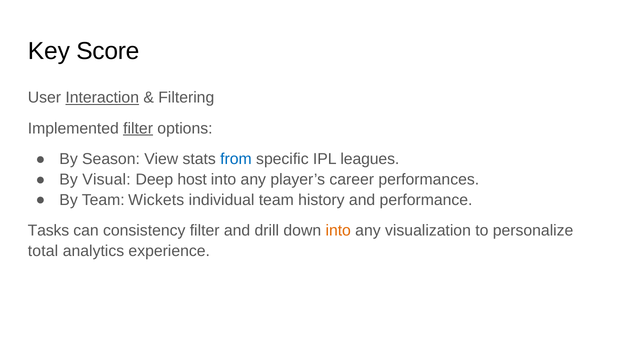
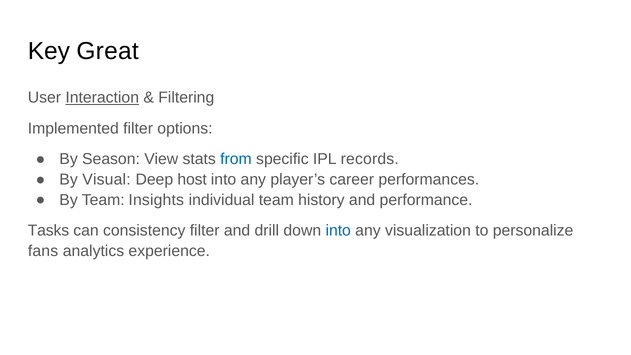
Score: Score -> Great (108, 51)
filter underline: present -> none (138, 128)
leagues: leagues -> records (370, 159)
Wickets: Wickets -> Insights (156, 200)
into colour: orange -> blue (338, 231)
total: total -> fans (43, 251)
